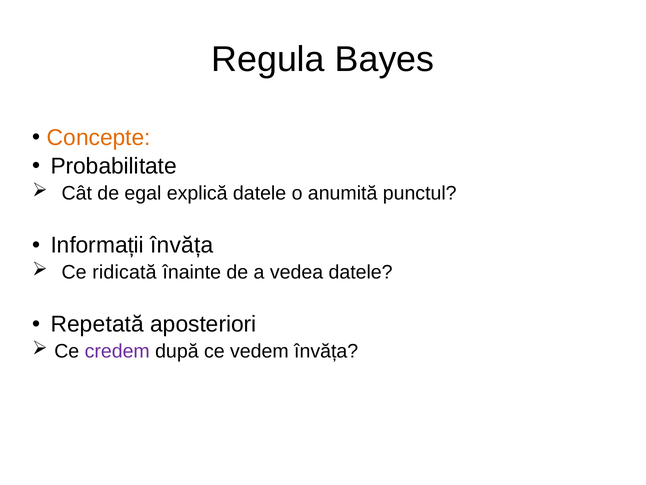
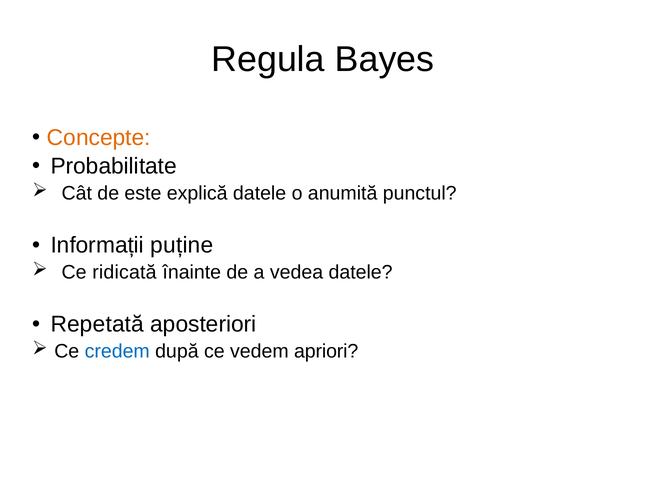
egal: egal -> este (143, 193)
Informații învăța: învăța -> puține (182, 245)
credem colour: purple -> blue (117, 351)
vedem învăța: învăța -> apriori (326, 351)
